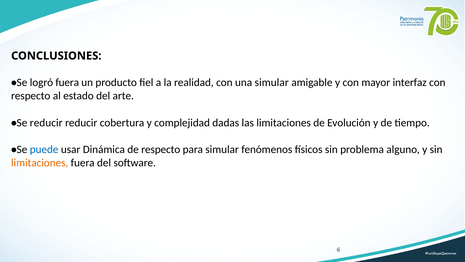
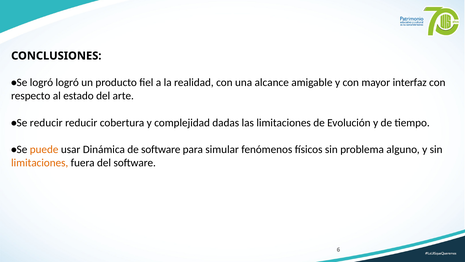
logró fuera: fuera -> logró (67, 82)
una simular: simular -> alcance (272, 82)
puede colour: blue -> orange (44, 149)
de respecto: respecto -> software (161, 149)
